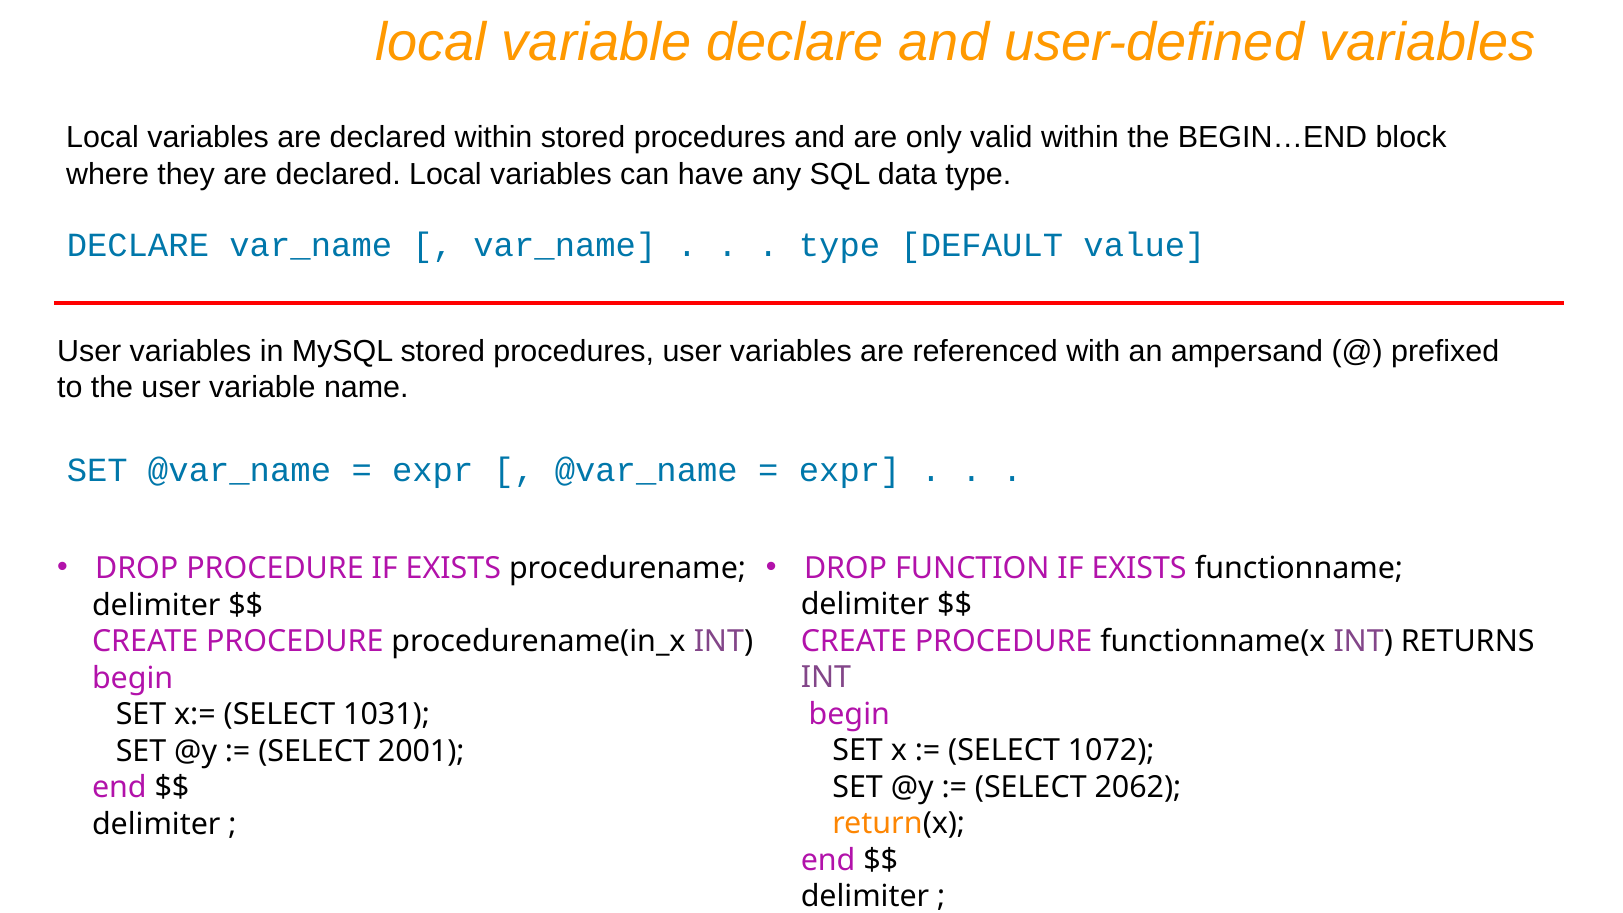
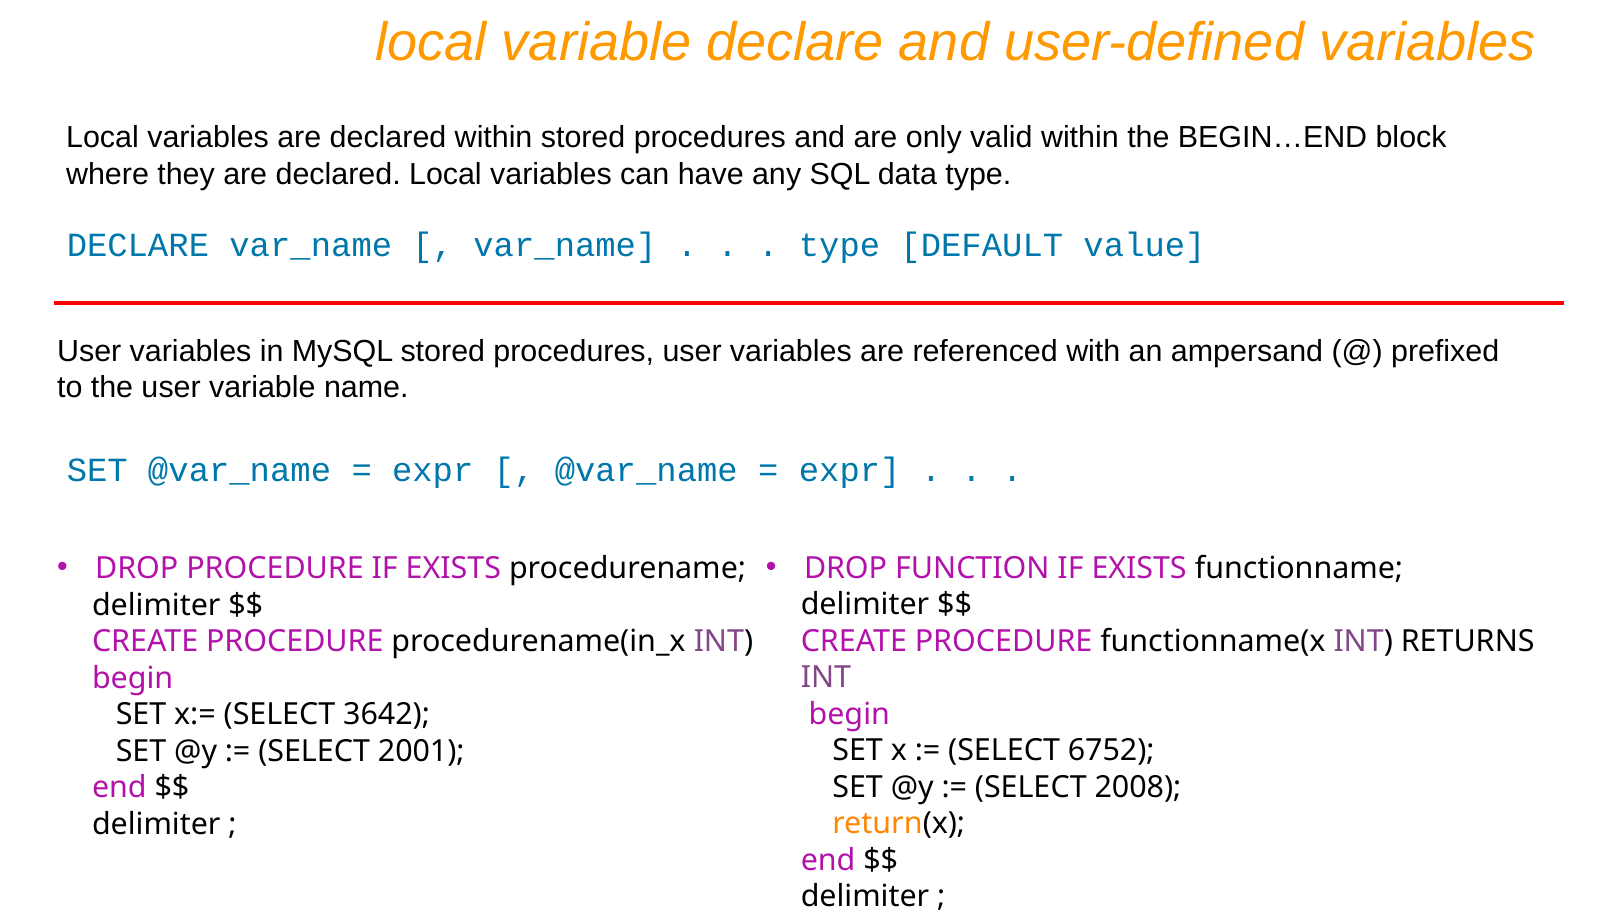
1031: 1031 -> 3642 (387, 715)
1072: 1072 -> 6752 (1111, 751)
2062: 2062 -> 2008 (1138, 787)
